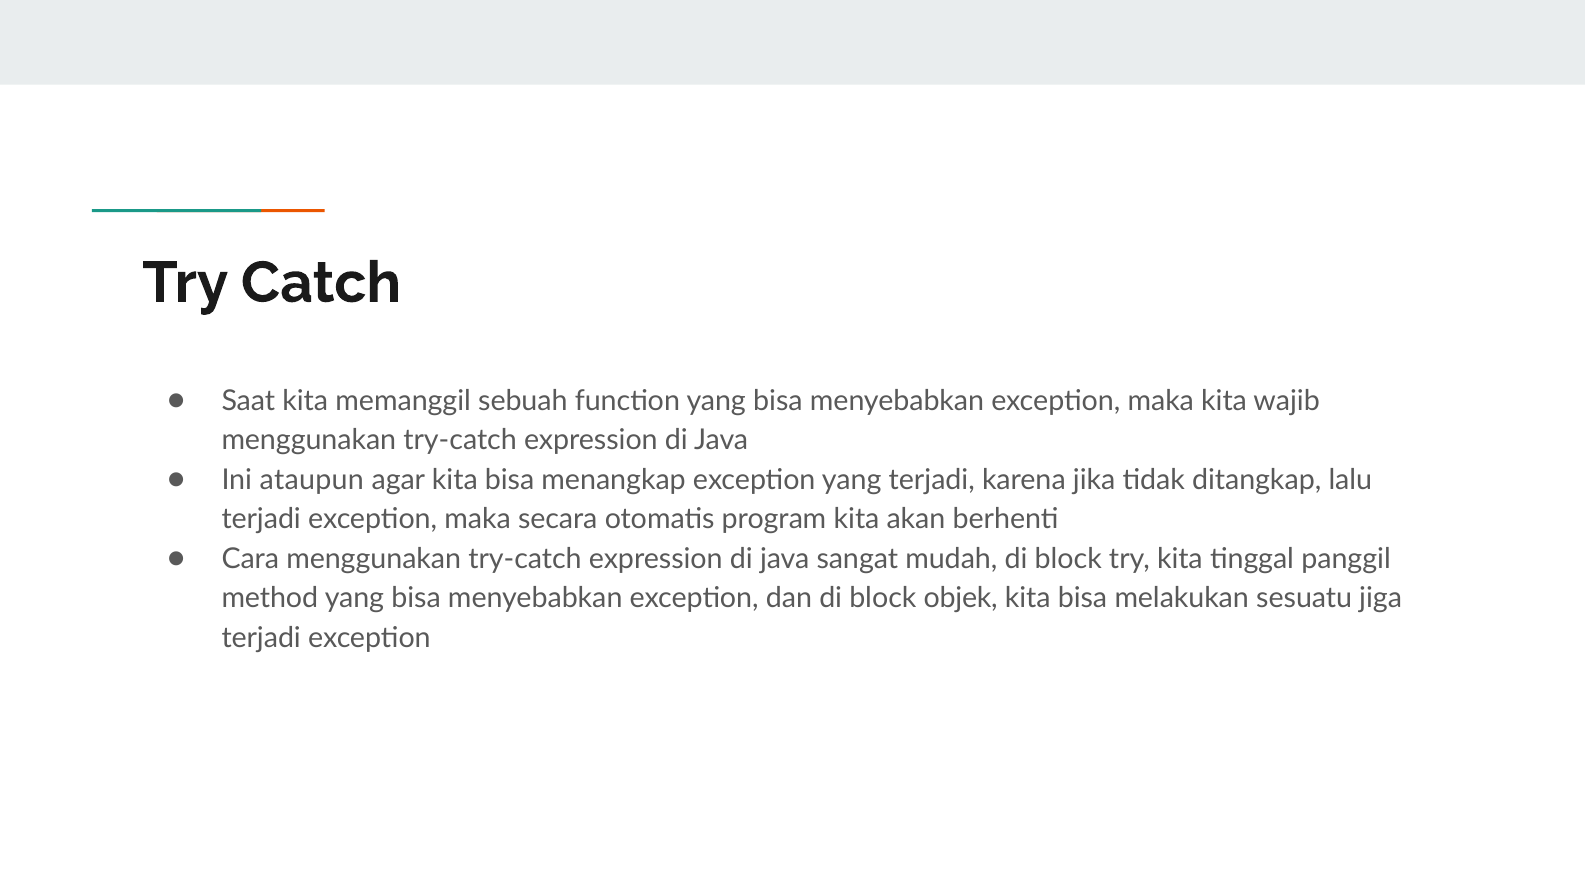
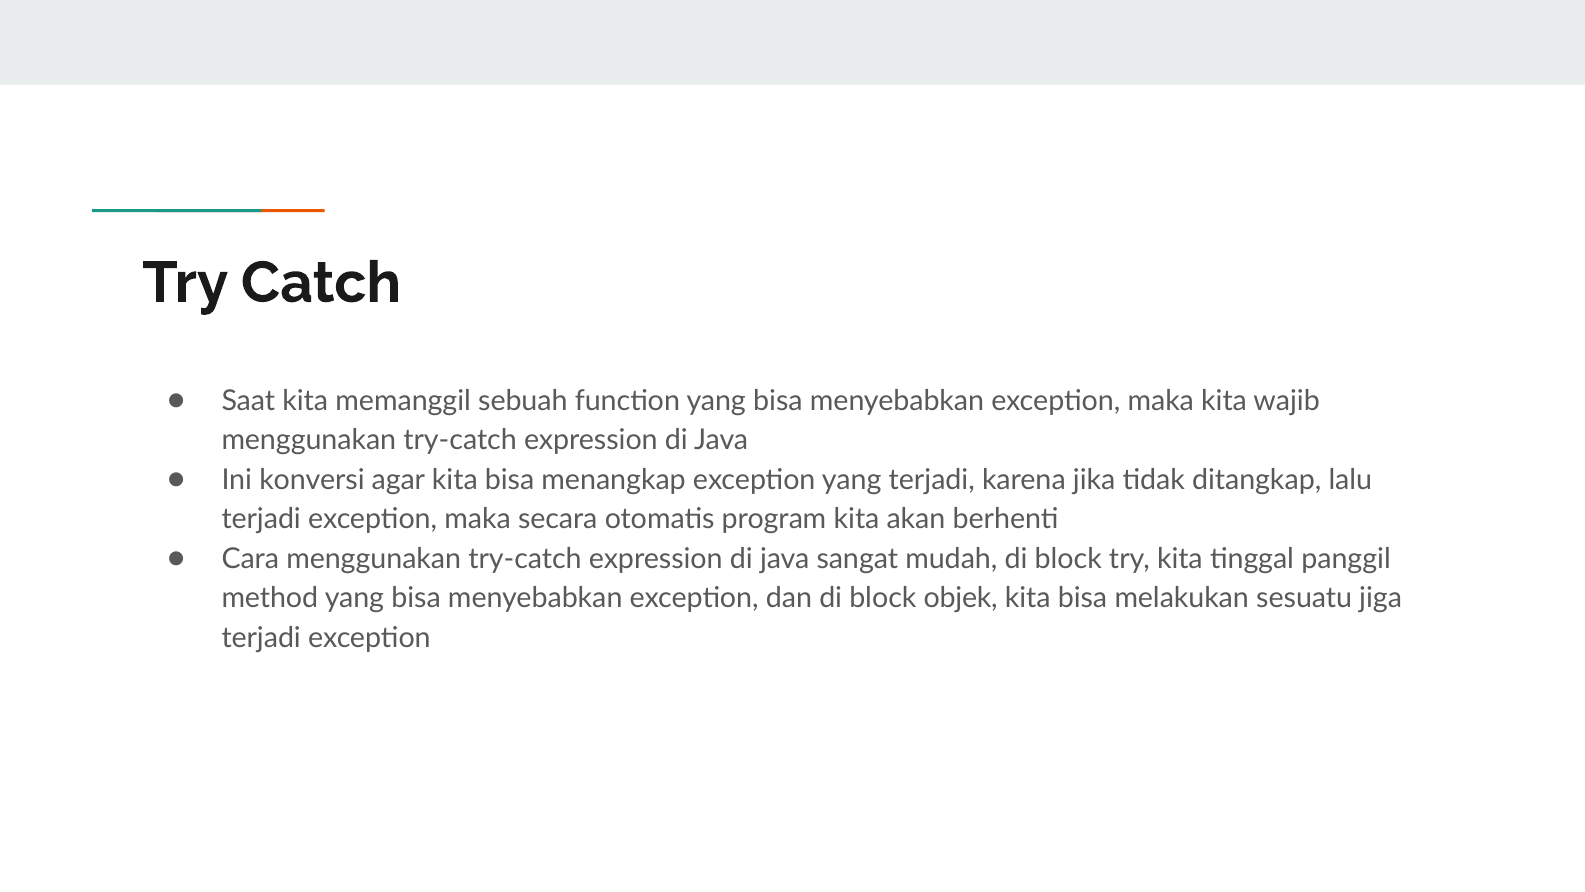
ataupun: ataupun -> konversi (312, 480)
